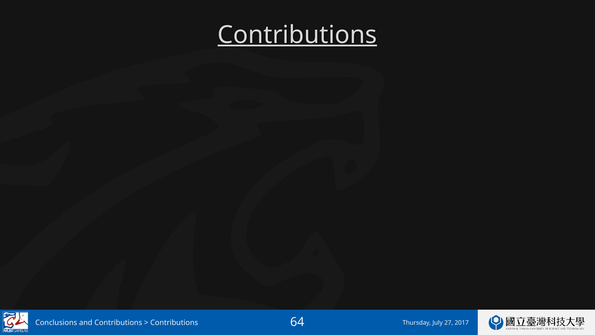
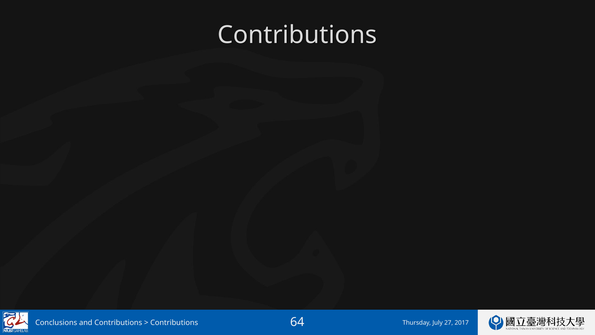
Contributions underline: present -> none (297, 35)
